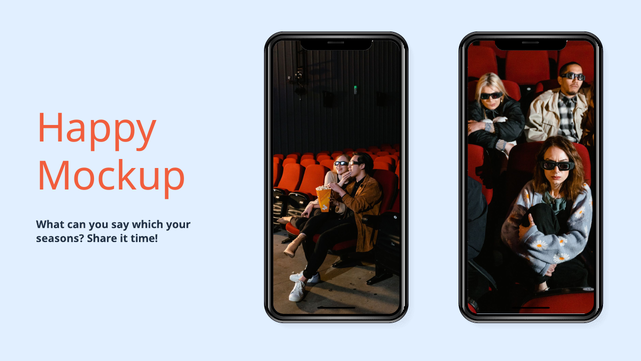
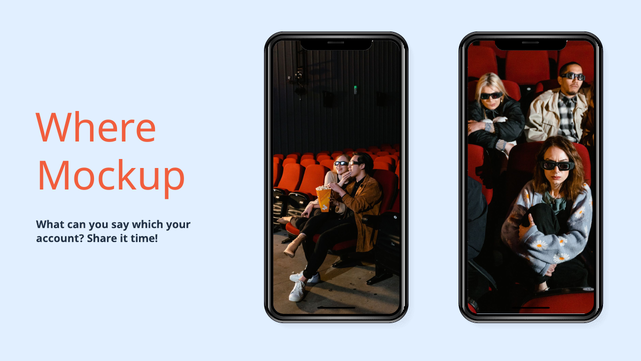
Happy: Happy -> Where (97, 128)
seasons: seasons -> account (60, 238)
